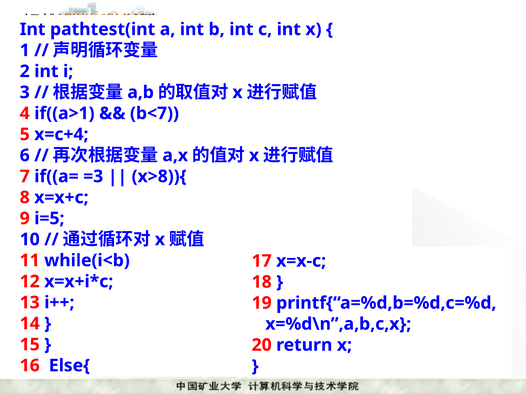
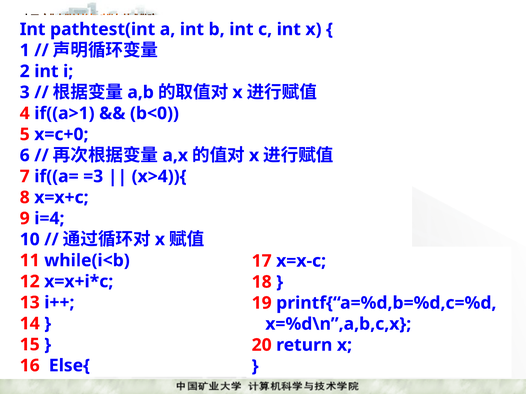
b<7: b<7 -> b<0 (154, 114)
x=c+4: x=c+4 -> x=c+0 (61, 135)
x>8)){: x>8)){ -> x>4)){ (159, 177)
i=5: i=5 -> i=4 (49, 219)
